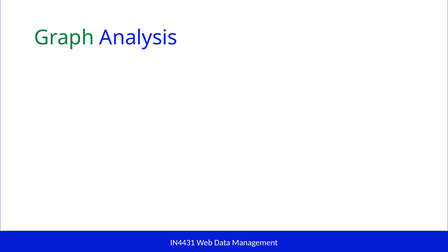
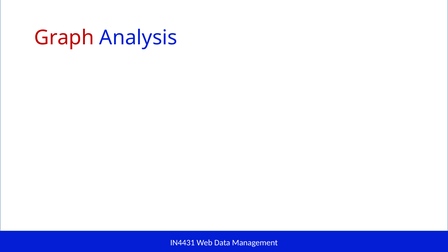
Graph colour: green -> red (64, 38)
